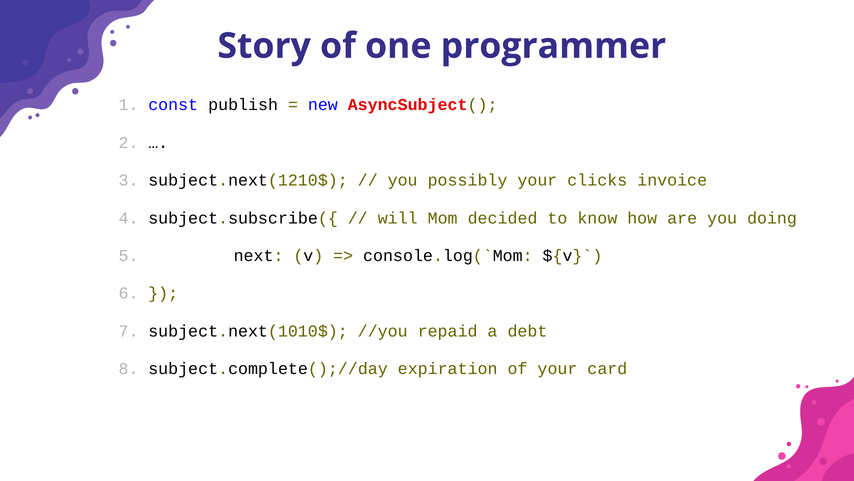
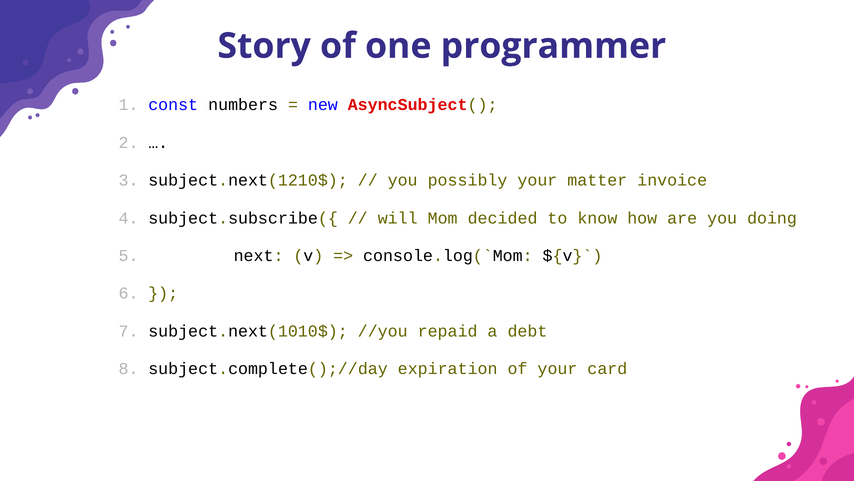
publish: publish -> numbers (243, 105)
clicks: clicks -> matter (597, 180)
